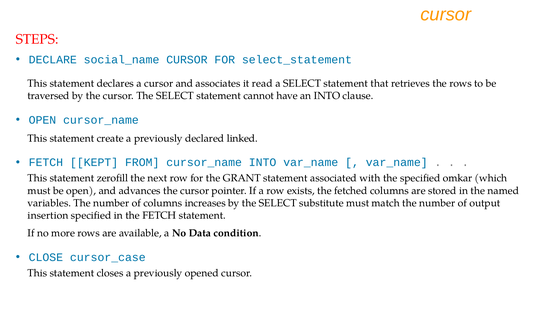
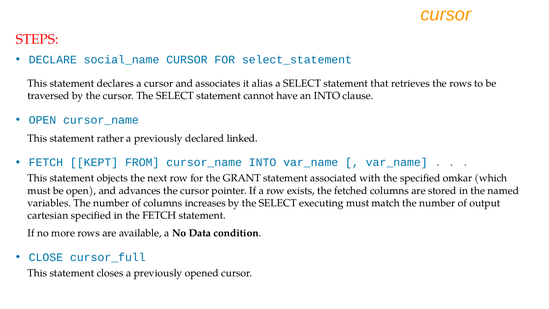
read: read -> alias (262, 83)
create: create -> rather (110, 138)
zerofill: zerofill -> objects (112, 178)
substitute: substitute -> executing (321, 203)
insertion: insertion -> cartesian (48, 215)
cursor_case: cursor_case -> cursor_full (108, 257)
